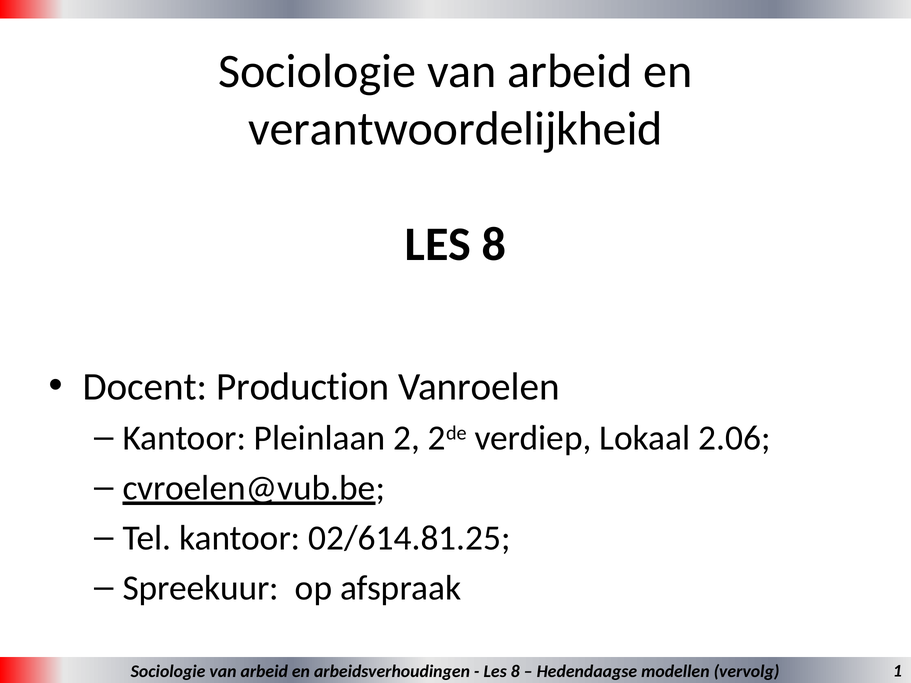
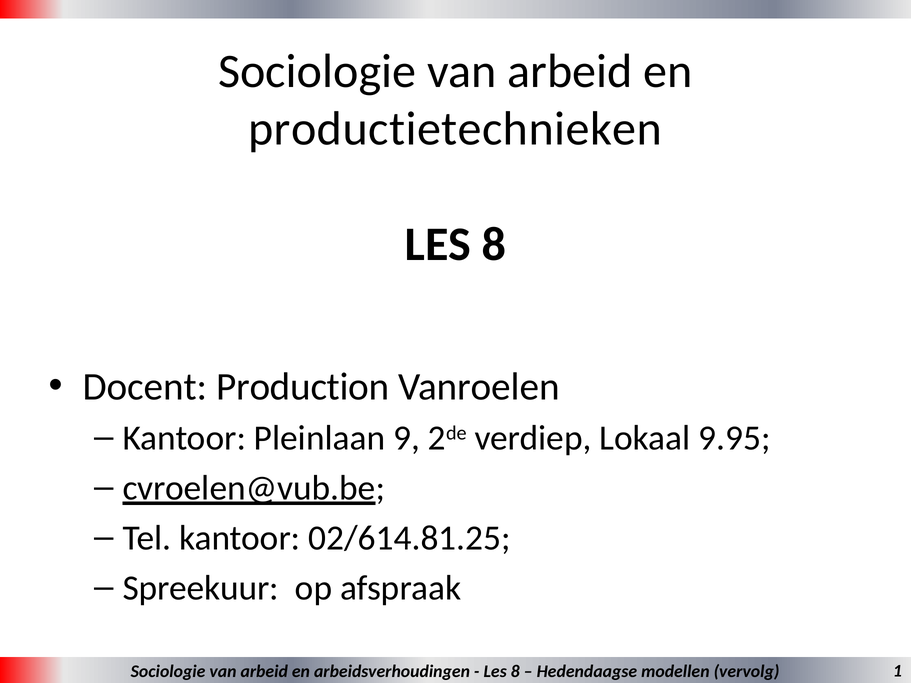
verantwoordelijkheid: verantwoordelijkheid -> productietechnieken (455, 129)
2: 2 -> 9 (407, 438)
2.06: 2.06 -> 9.95 (734, 438)
